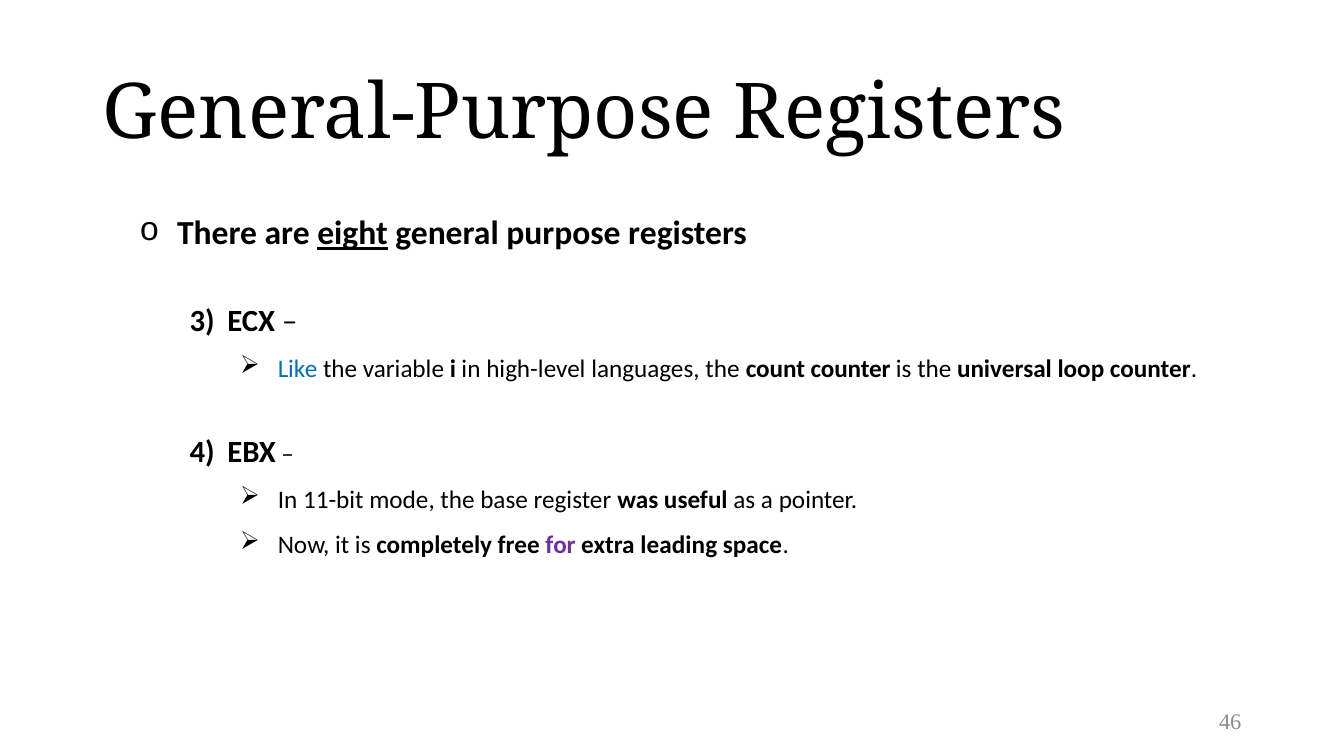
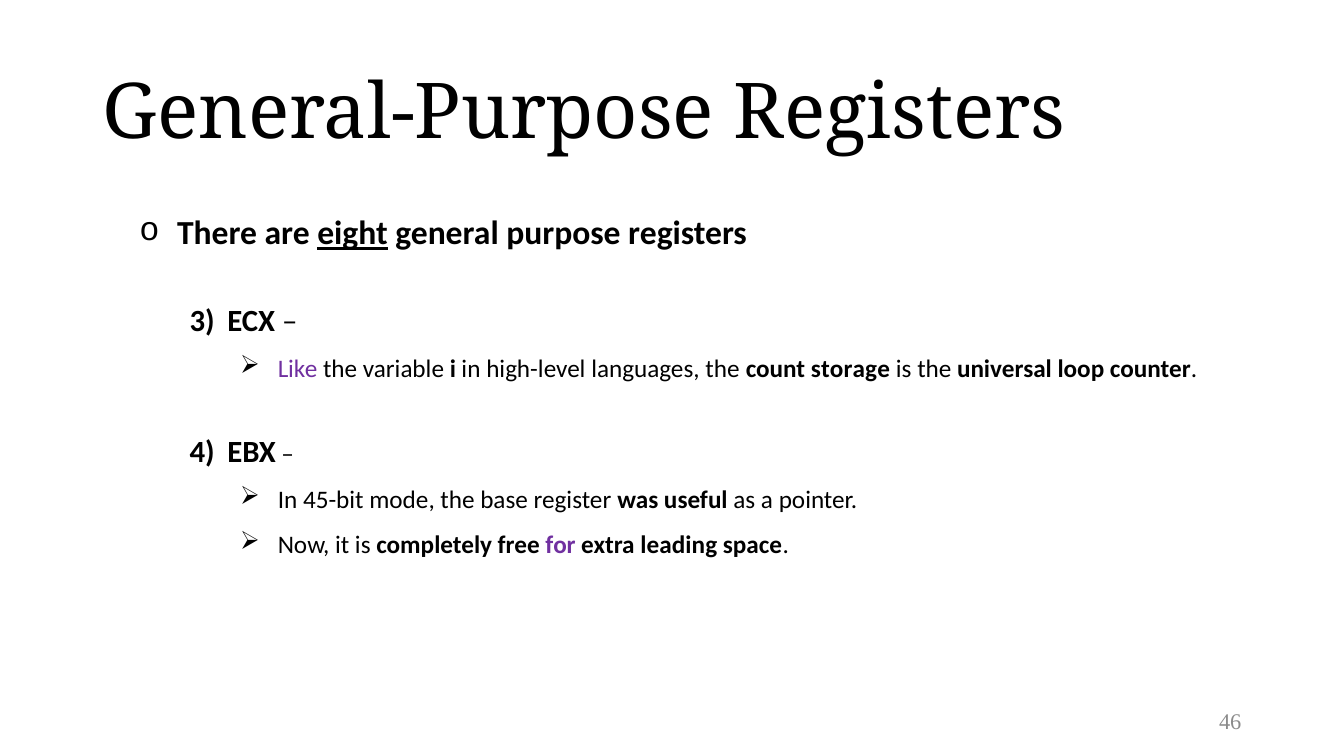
Like colour: blue -> purple (298, 369)
count counter: counter -> storage (850, 369)
11-bit: 11-bit -> 45-bit (333, 500)
